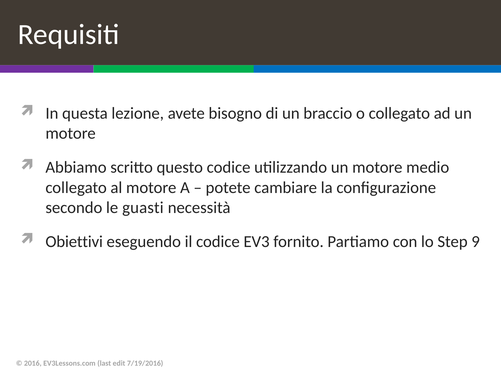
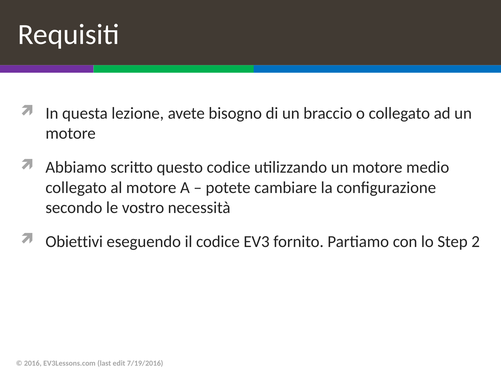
guasti: guasti -> vostro (143, 207)
9: 9 -> 2 (476, 241)
